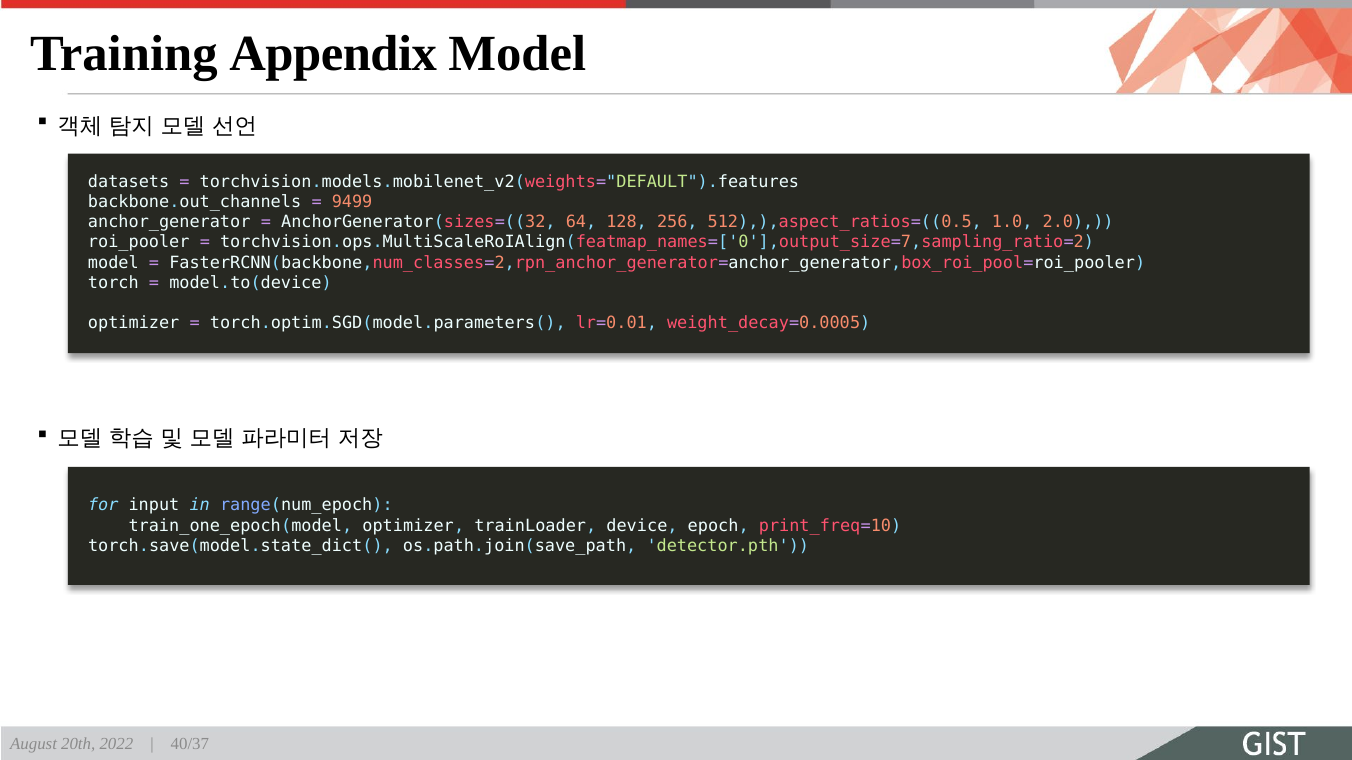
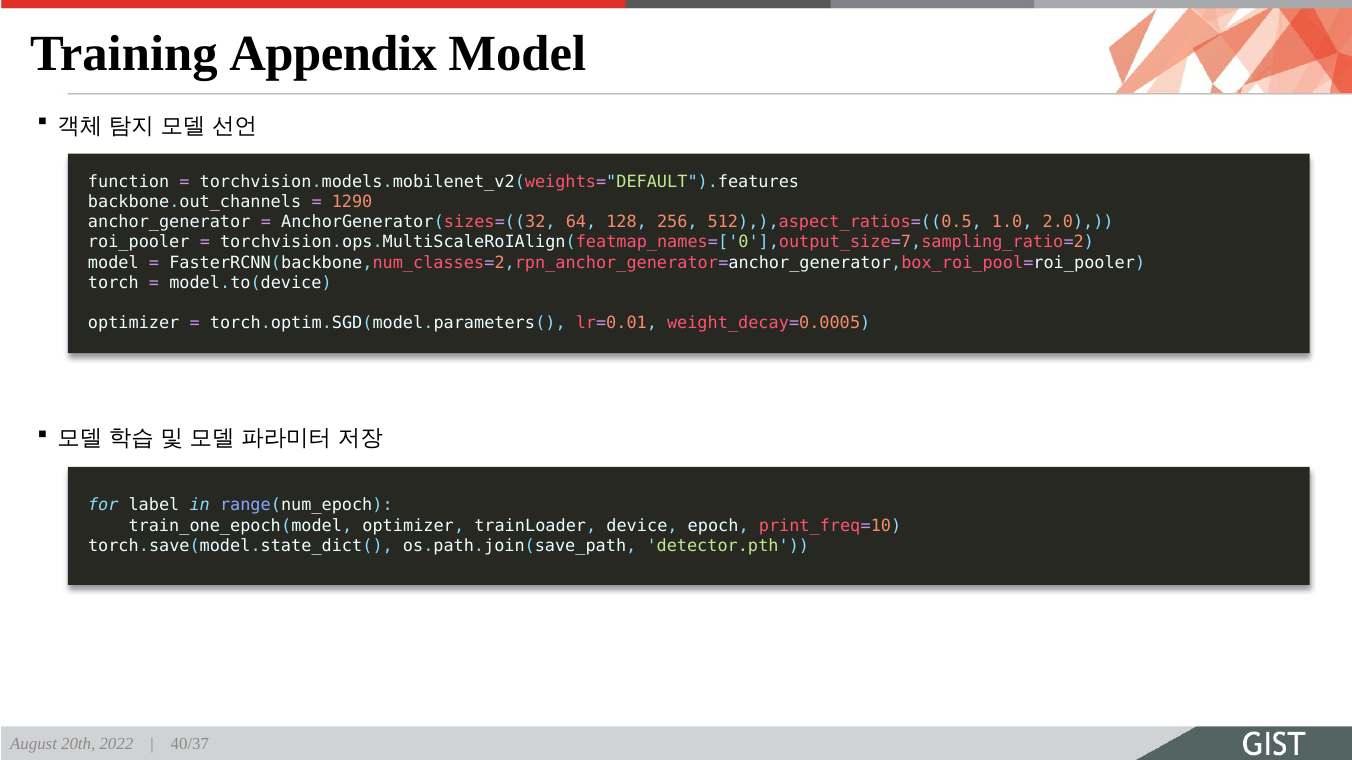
datasets: datasets -> function (129, 182)
9499: 9499 -> 1290 (352, 202)
input: input -> label (154, 505)
